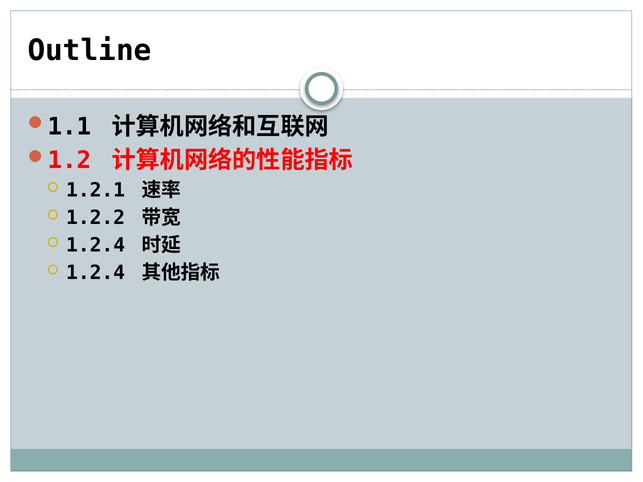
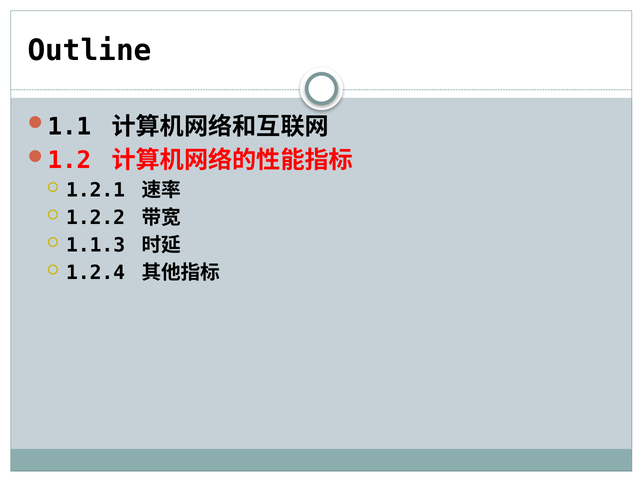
1.2.4: 1.2.4 -> 1.1.3 (96, 245)
